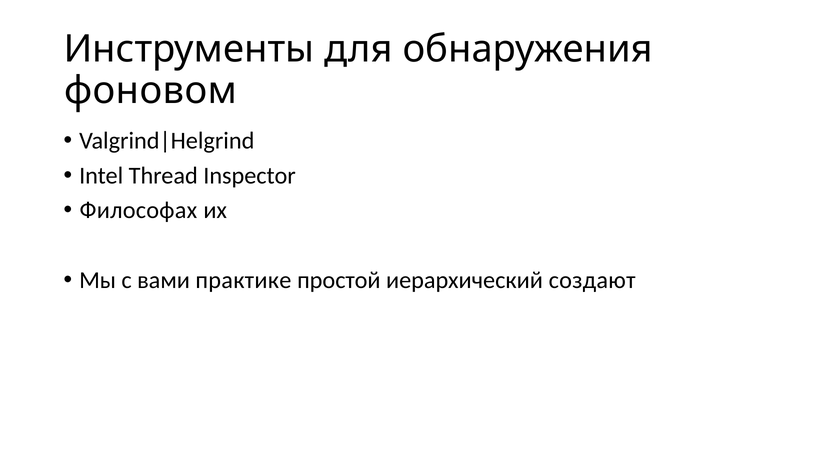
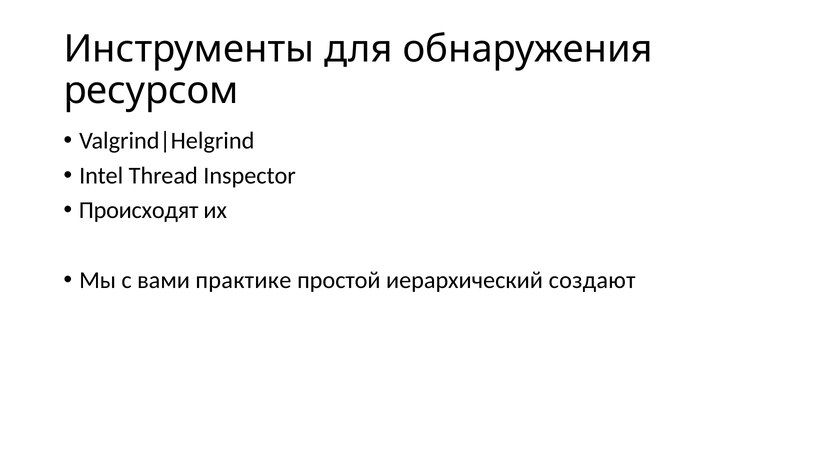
фоновом: фоновом -> ресурсом (151, 91)
Философах: Философах -> Происходят (139, 211)
